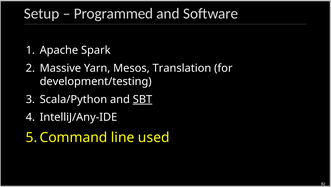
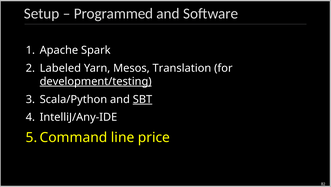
Massive: Massive -> Labeled (60, 68)
development/testing underline: none -> present (96, 81)
used: used -> price (154, 137)
